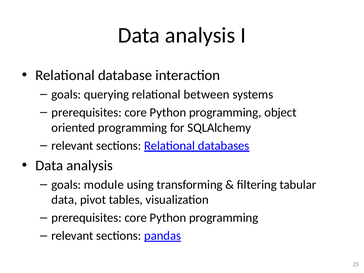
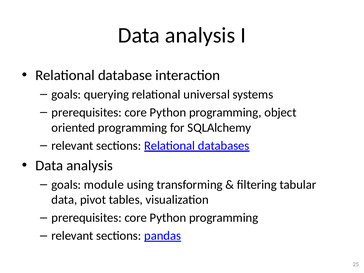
between: between -> universal (207, 94)
